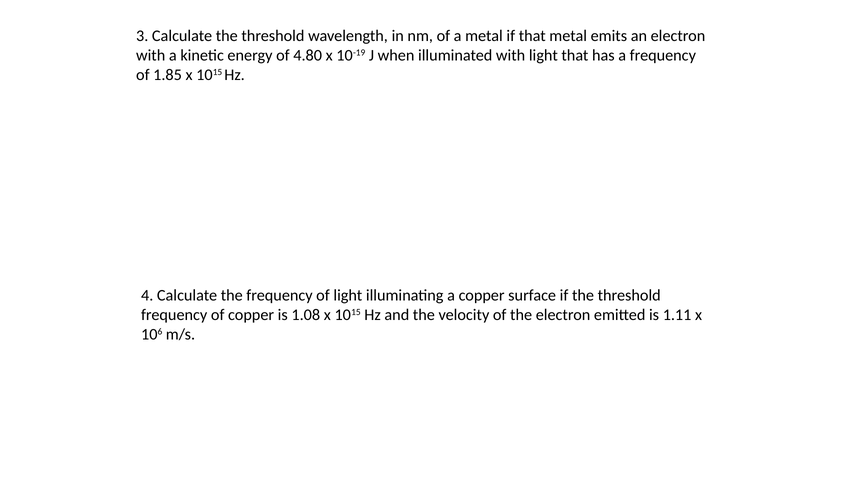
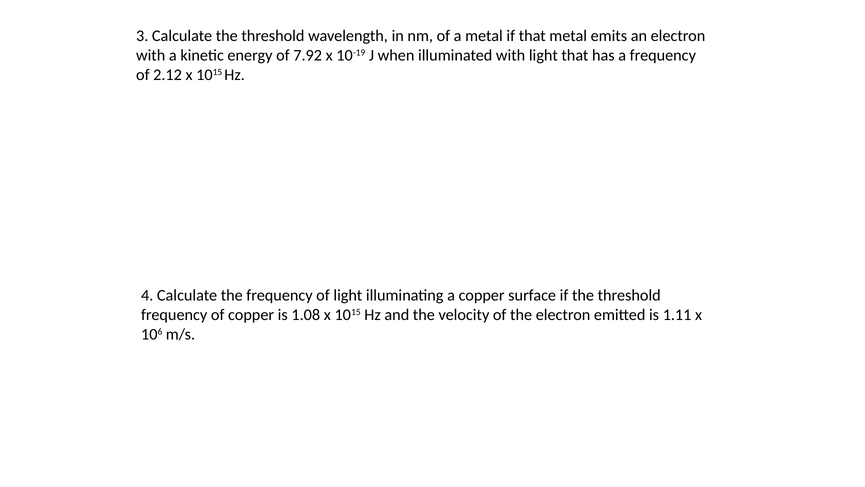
4.80: 4.80 -> 7.92 (308, 55)
1.85: 1.85 -> 2.12 (168, 75)
